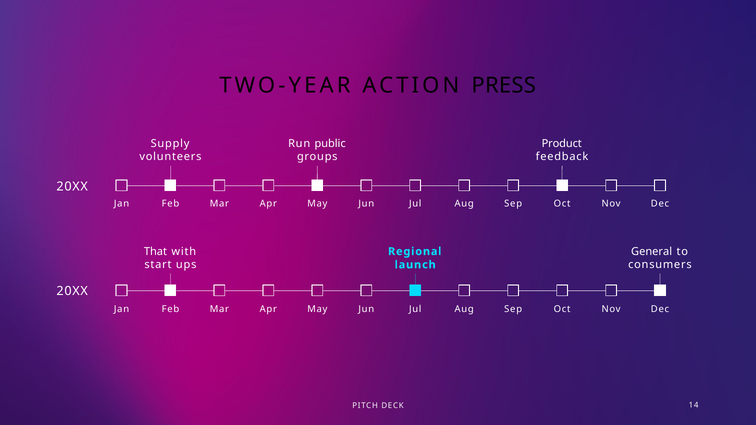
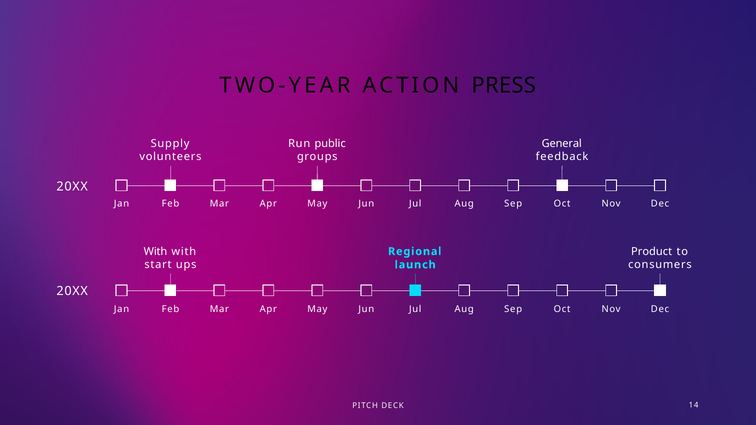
Product: Product -> General (562, 144)
That: That -> With (156, 252)
General: General -> Product (652, 252)
